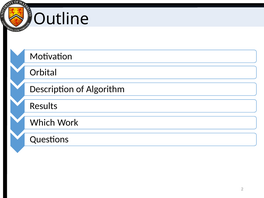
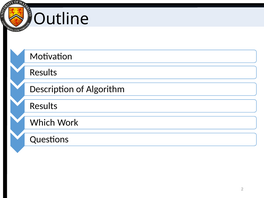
Orbital: Orbital -> Results (43, 72)
